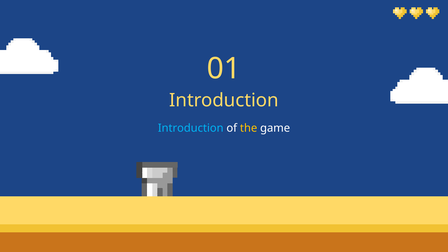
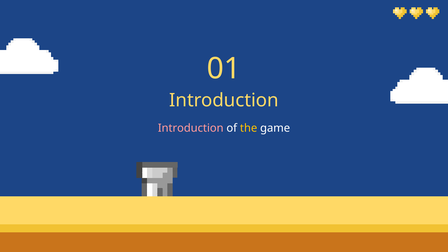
Introduction colour: light blue -> pink (191, 128)
